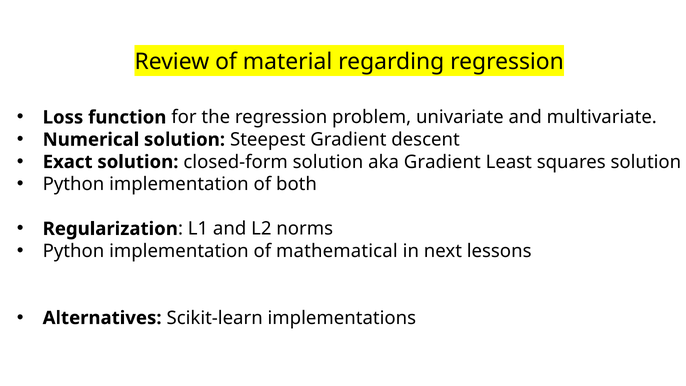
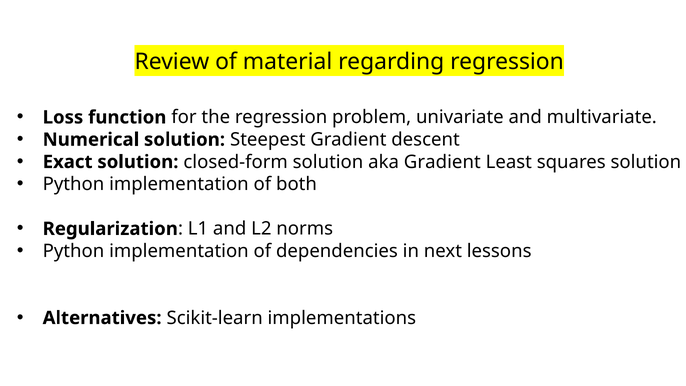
mathematical: mathematical -> dependencies (337, 251)
